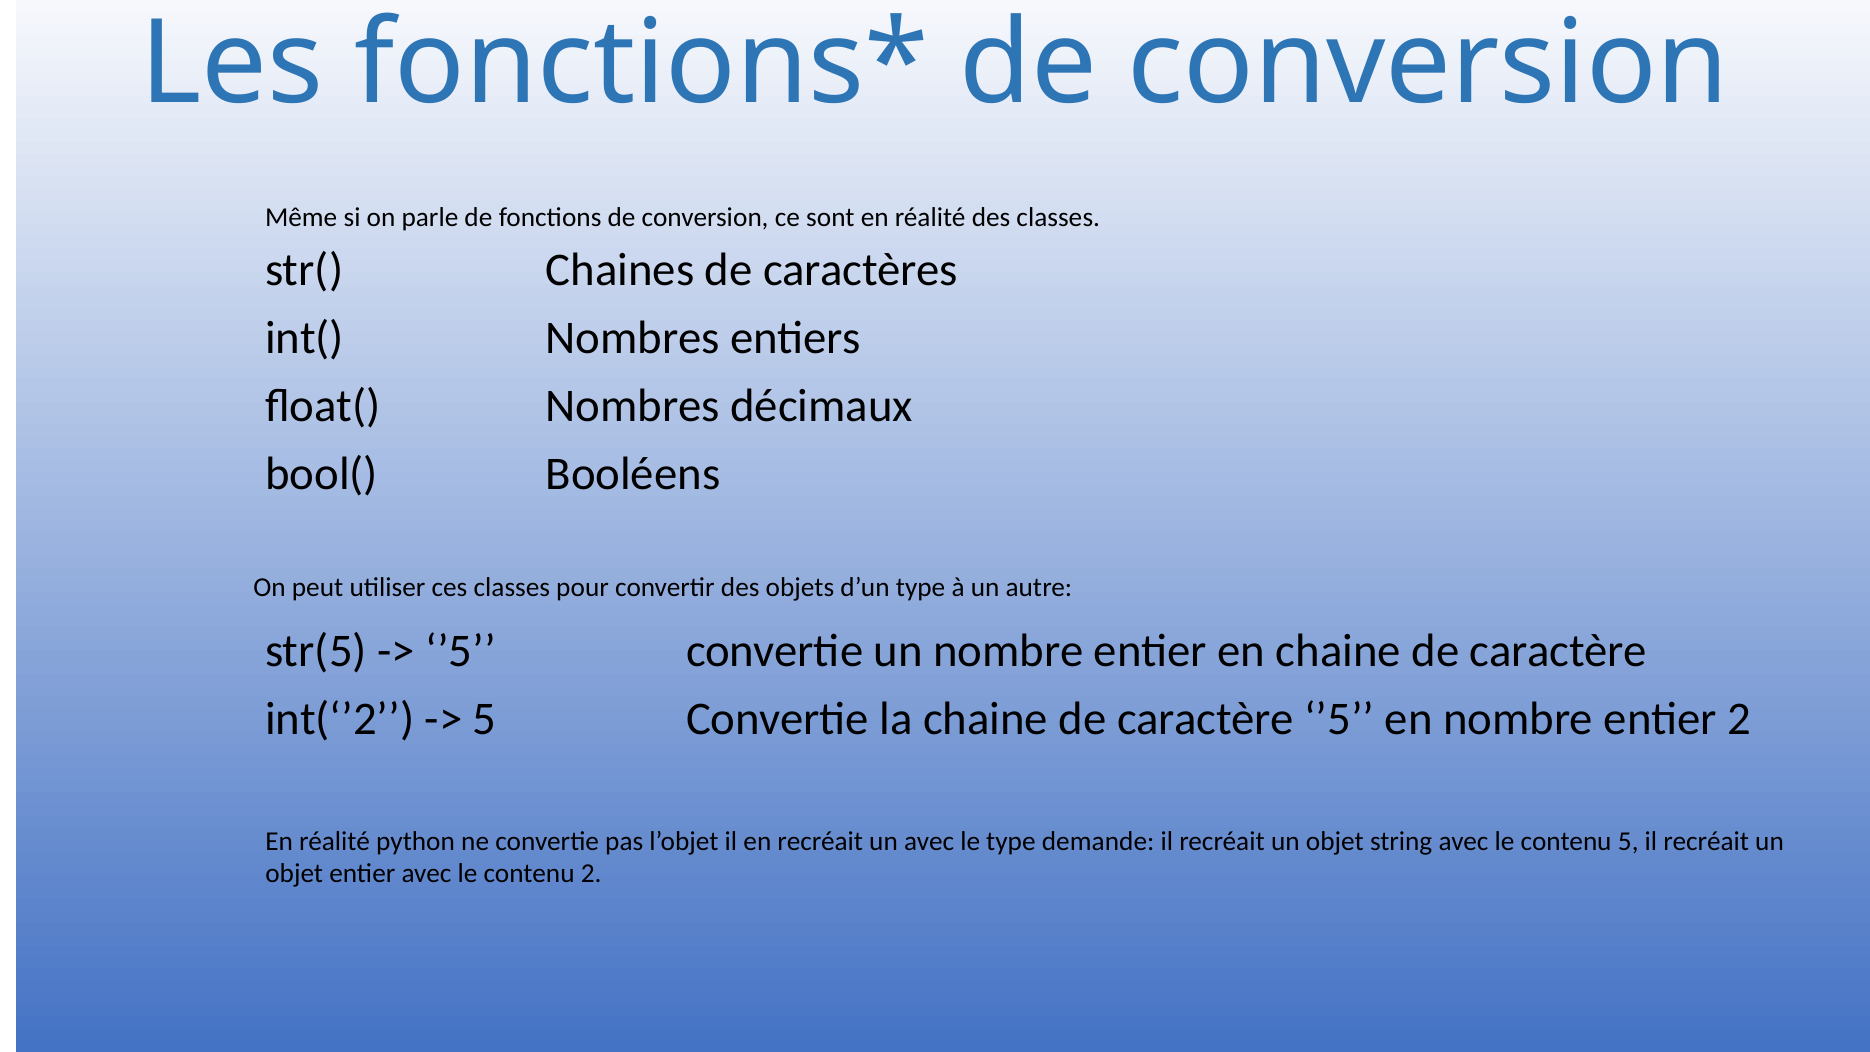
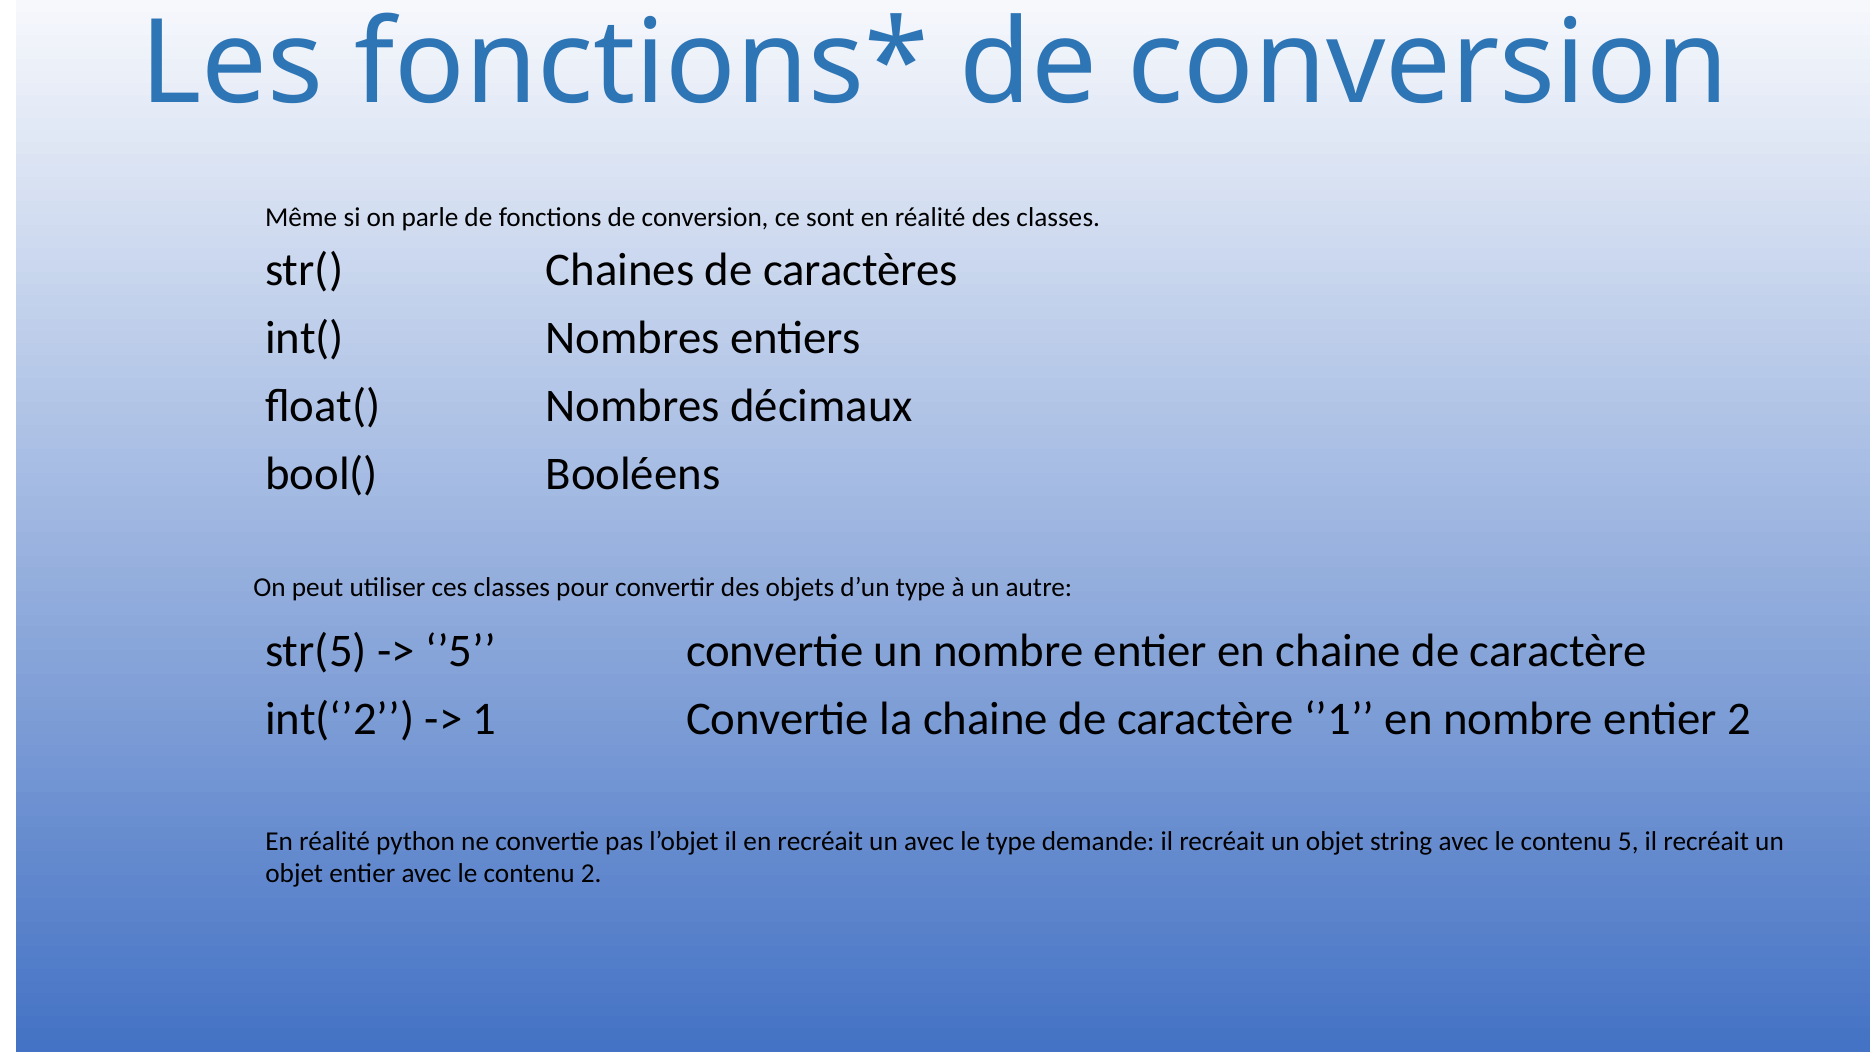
5: 5 -> 1 (485, 718)
caractère ’5: ’5 -> ’1 (1339, 718)
